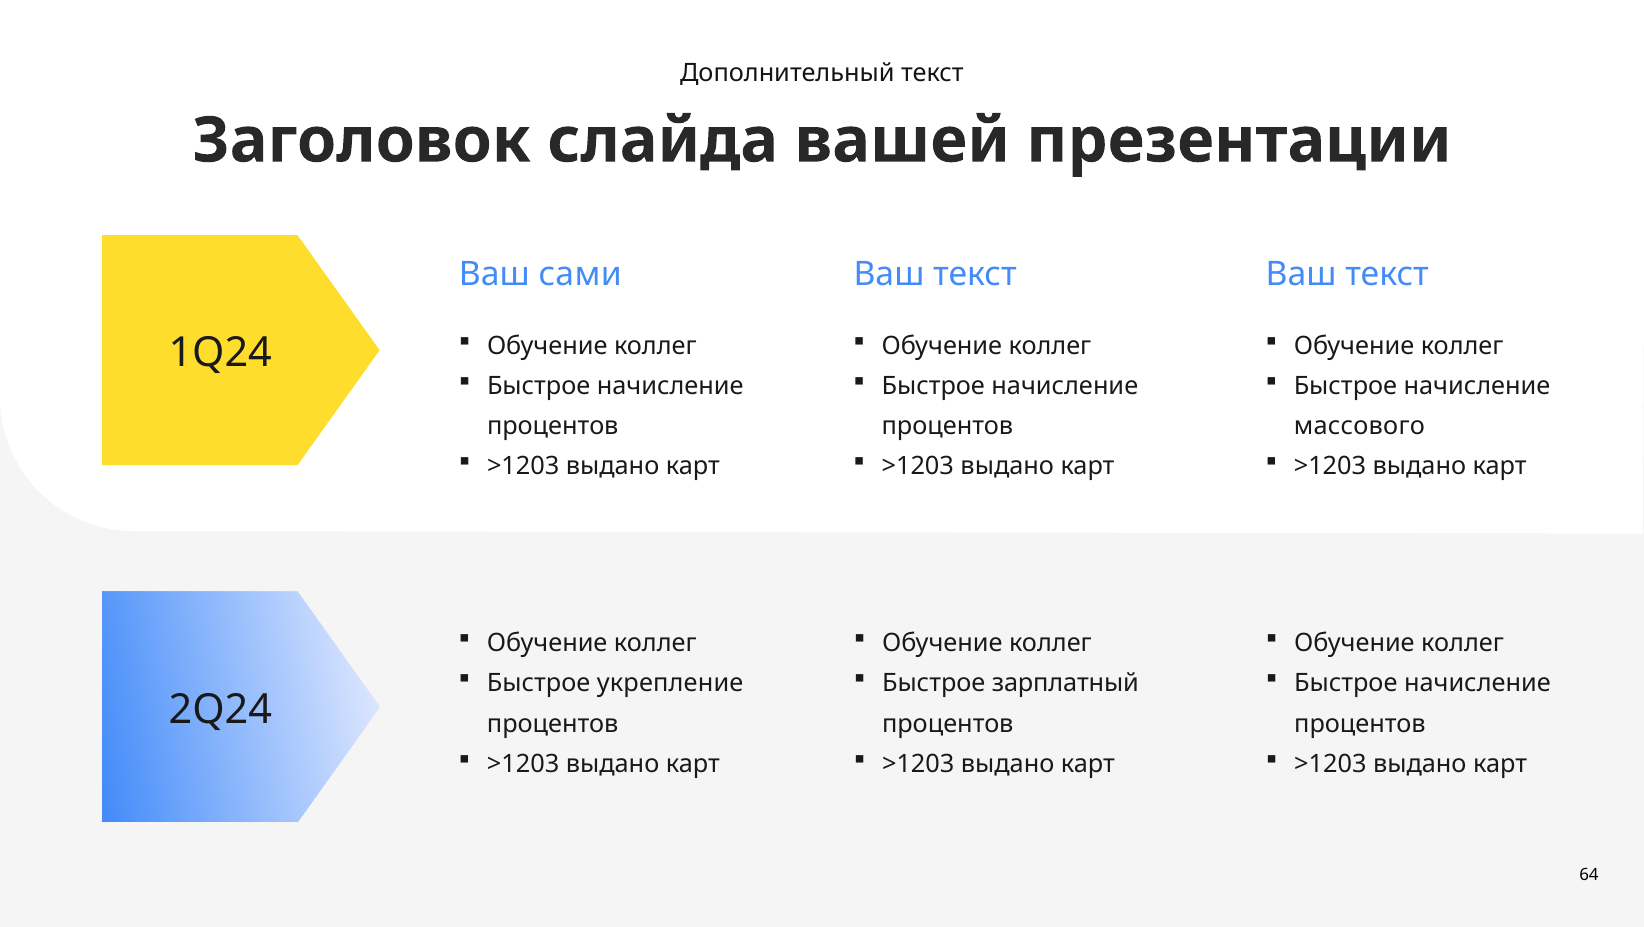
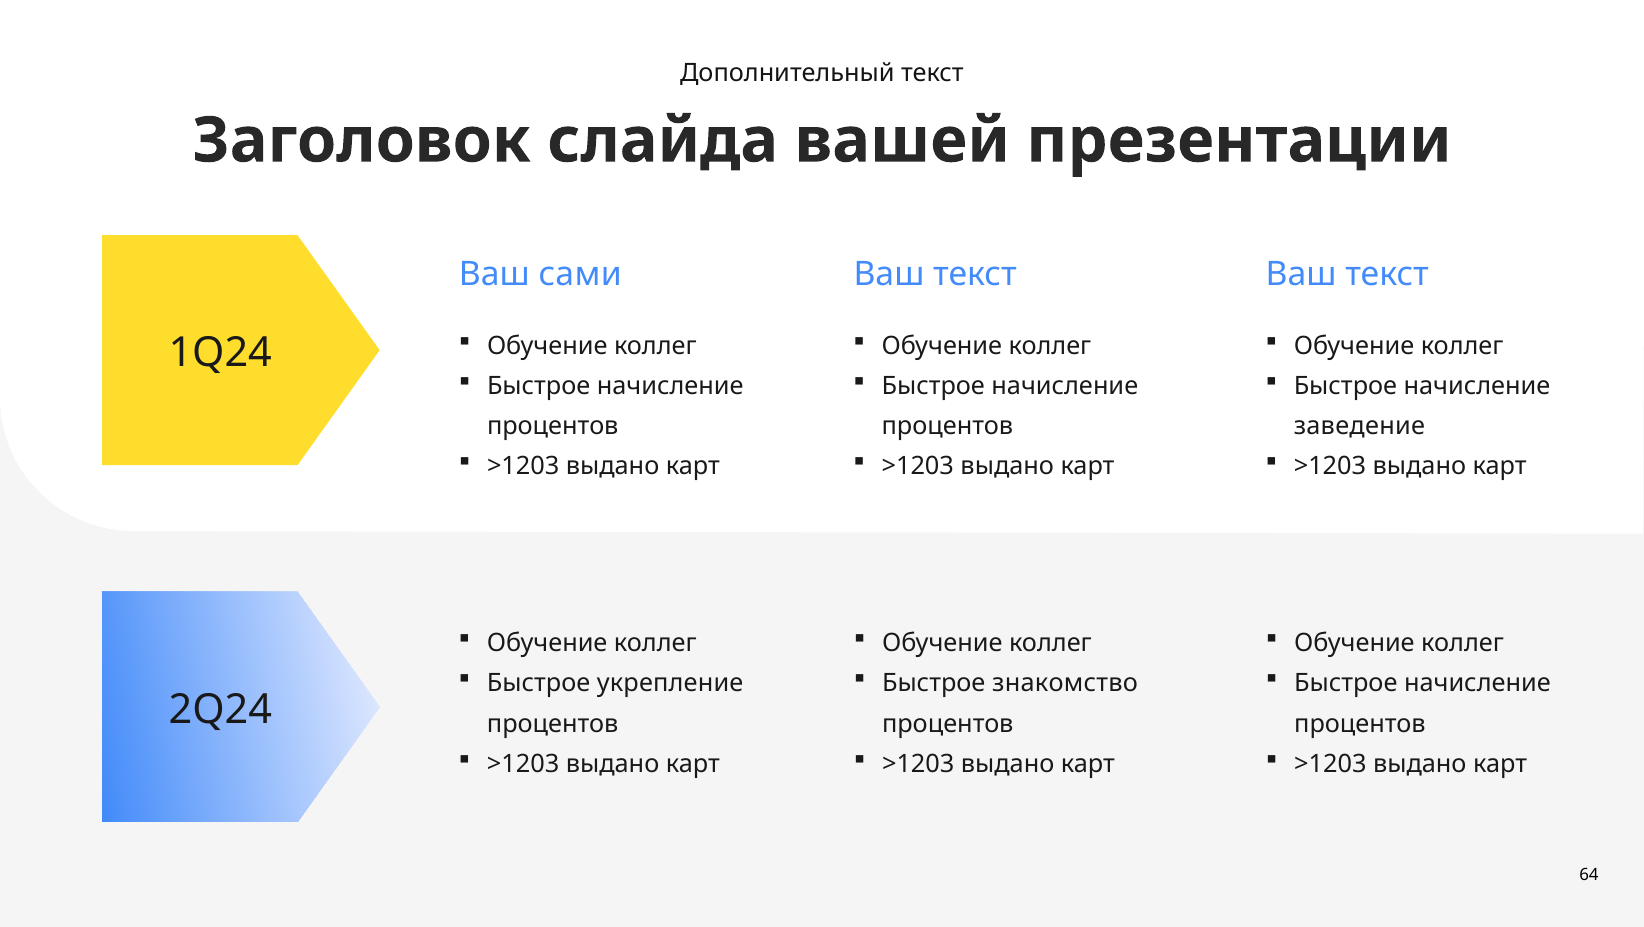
массового: массового -> заведение (1359, 426)
зарплатный: зарплатный -> знакомство (1065, 683)
